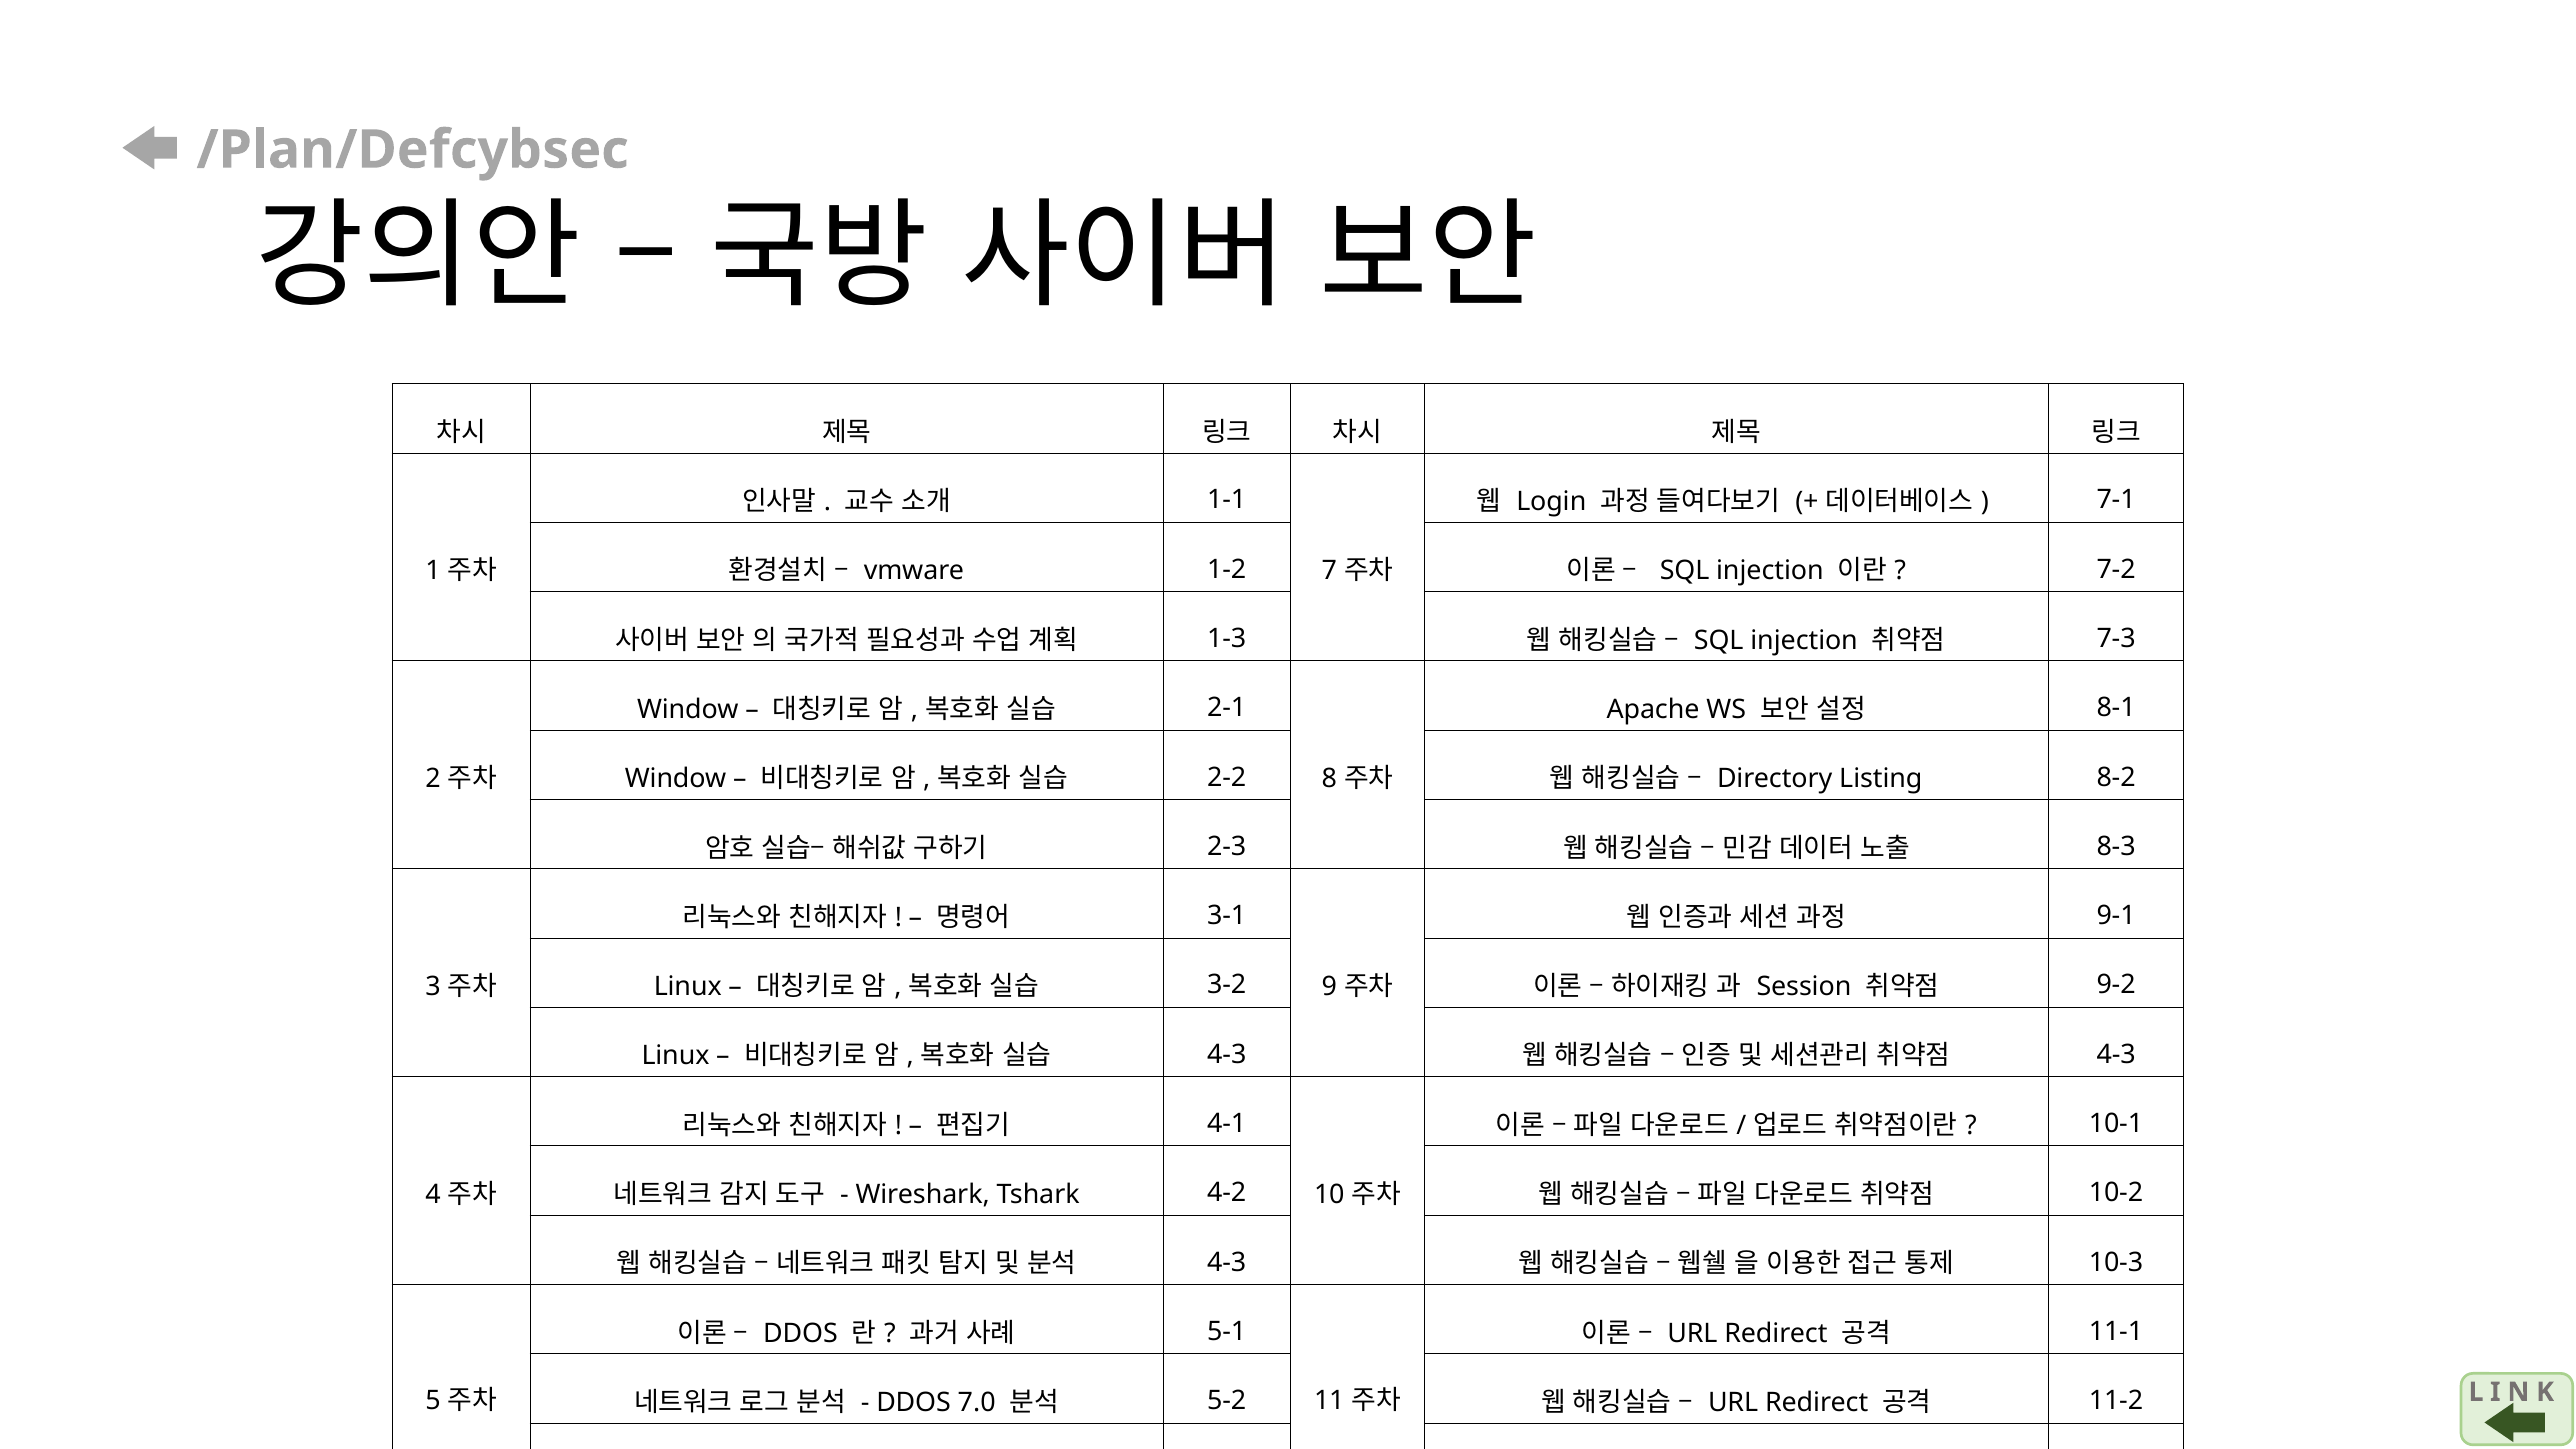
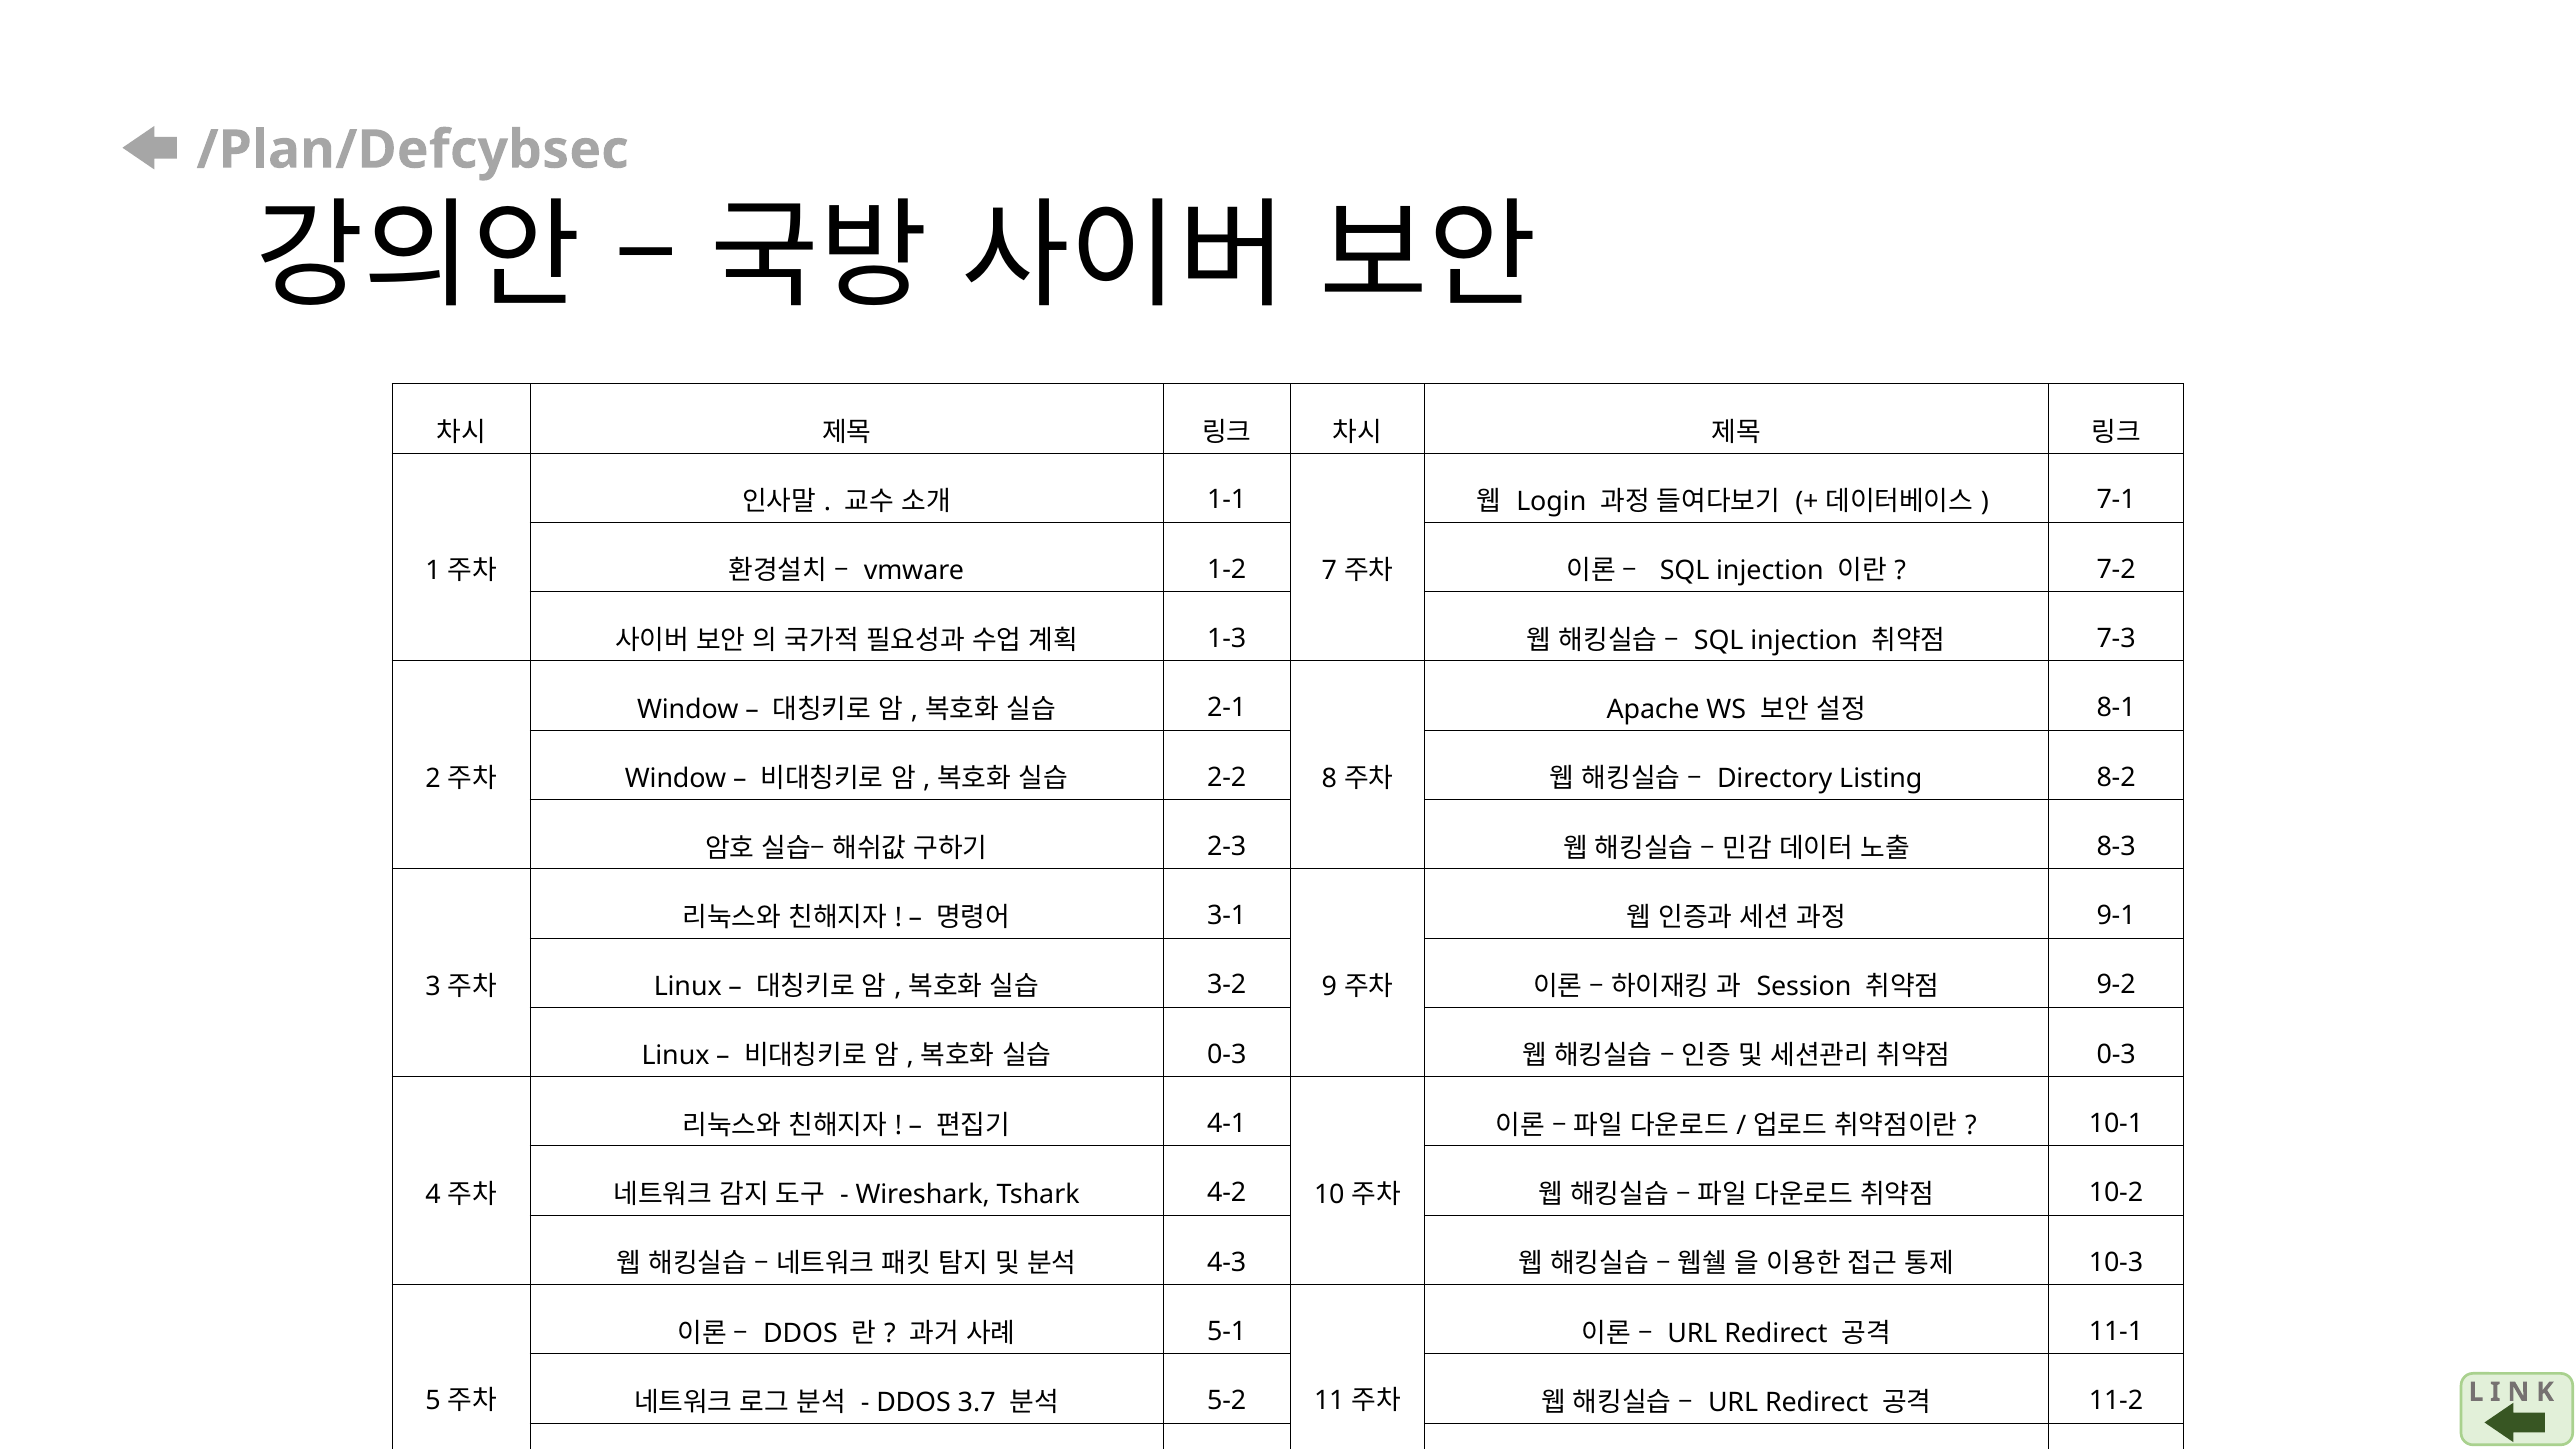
4-3: 4-3 -> 0-3 (1227, 1054)
4-3: 4-3 -> 0-3 (2116, 1054)
7.0: 7.0 -> 3.7 (977, 1403)
